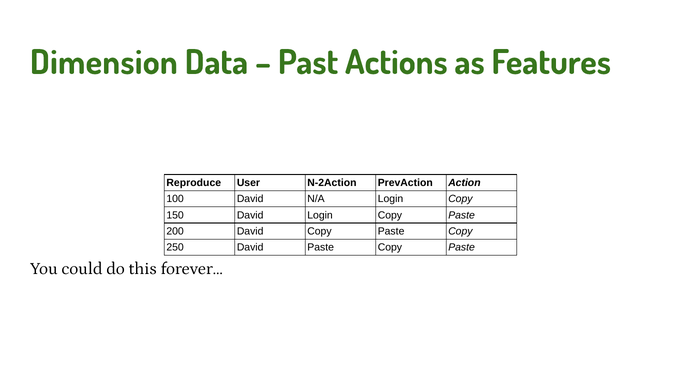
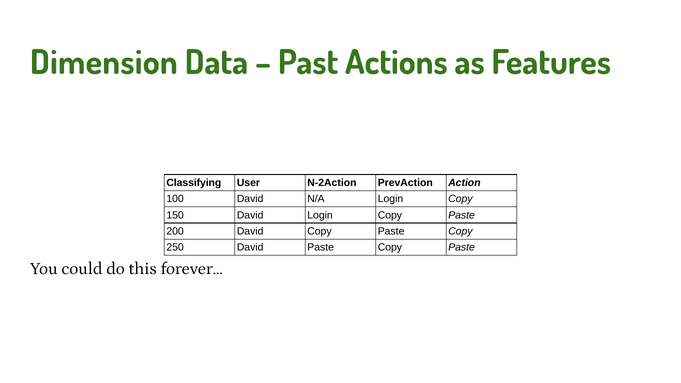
Reproduce: Reproduce -> Classifying (194, 183)
